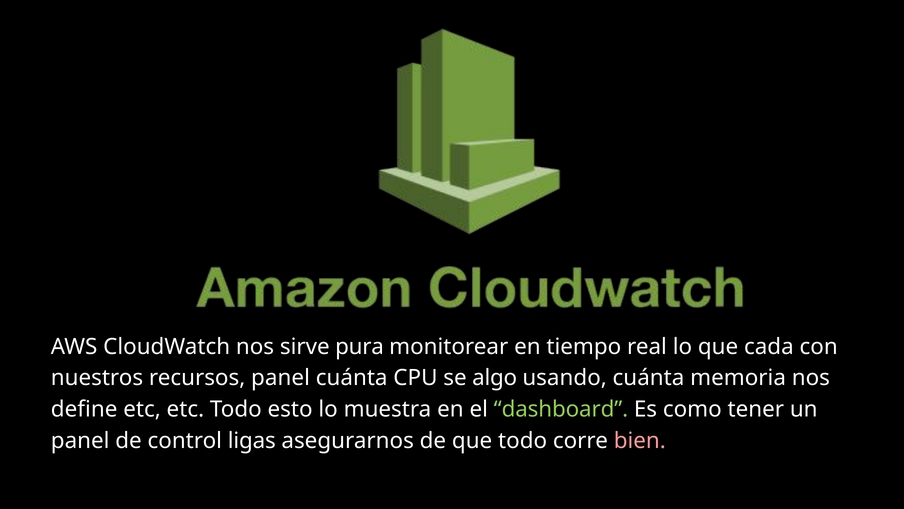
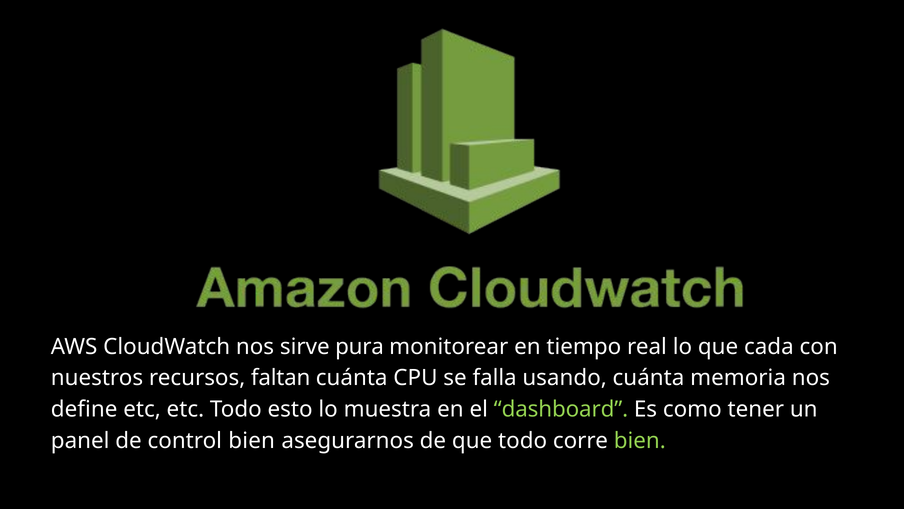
recursos panel: panel -> faltan (281, 378)
algo: algo -> falla (495, 378)
control ligas: ligas -> bien (252, 441)
bien colour: pink -> light green (640, 441)
